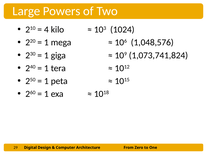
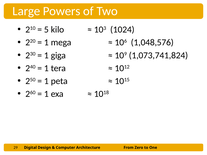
4: 4 -> 5 (46, 30)
